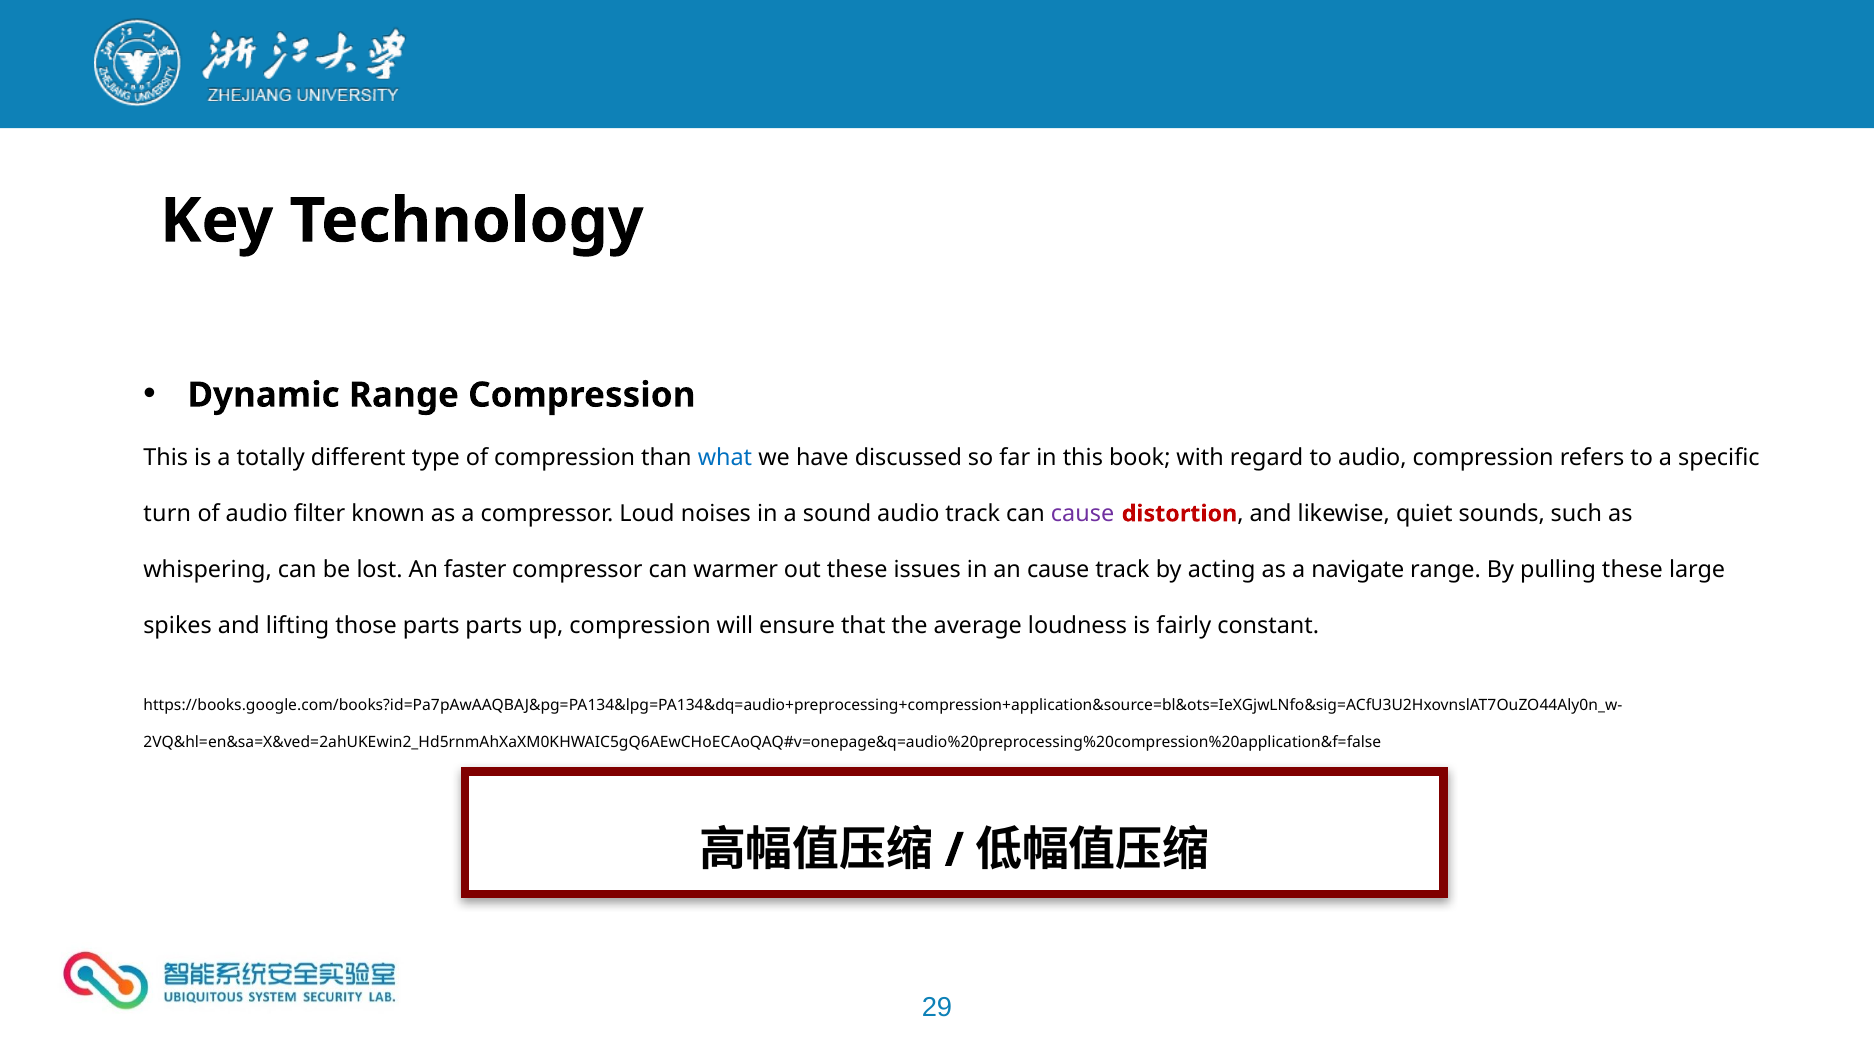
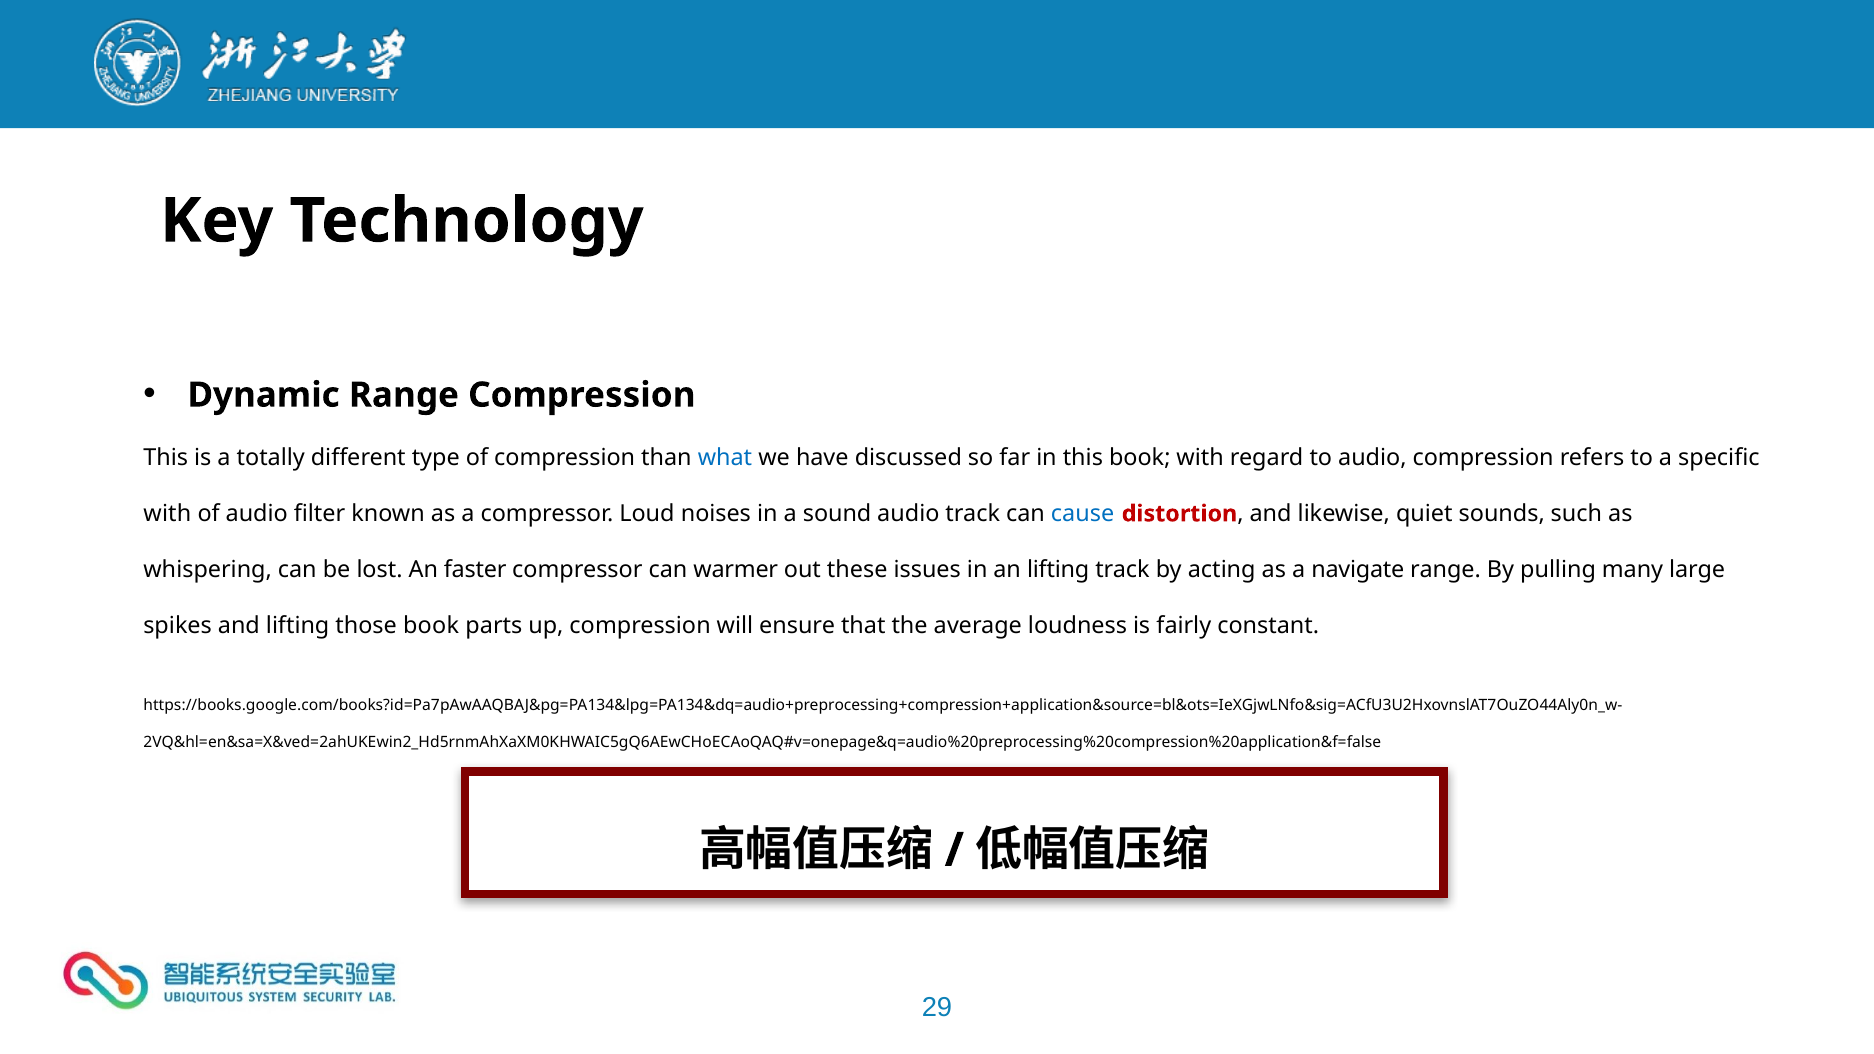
turn: turn -> with (167, 514)
cause colour: purple -> blue (1083, 514)
an cause: cause -> lifting (1058, 570)
pulling these: these -> many (1633, 570)
those parts: parts -> book (431, 626)
